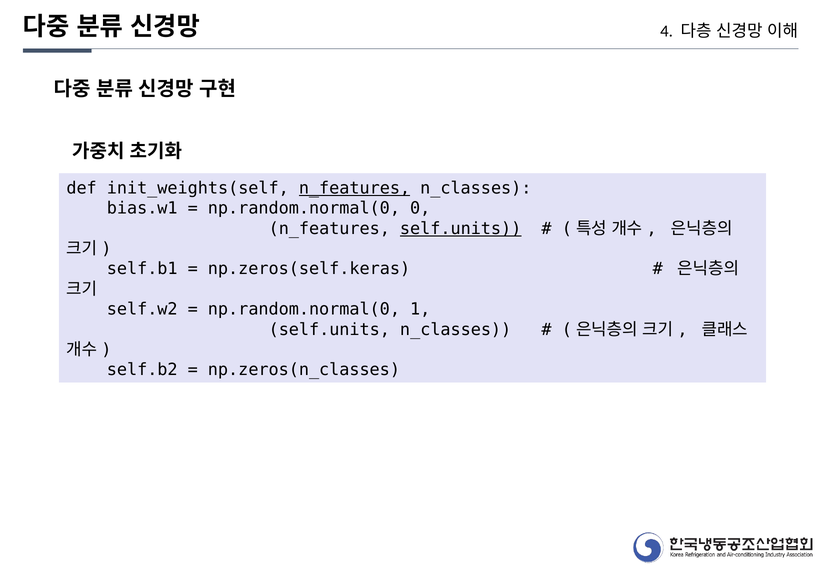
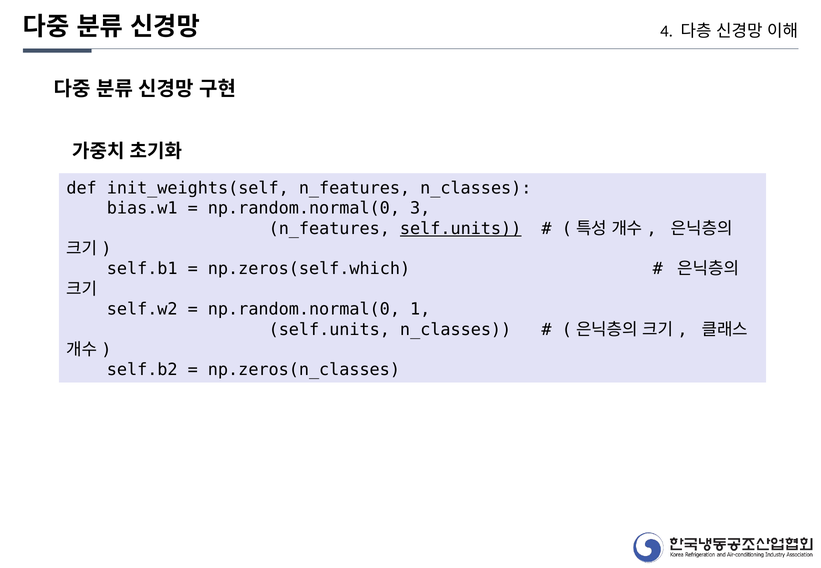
n_features underline: present -> none (355, 188)
0: 0 -> 3 (420, 209)
np.zeros(self.keras: np.zeros(self.keras -> np.zeros(self.which (309, 269)
